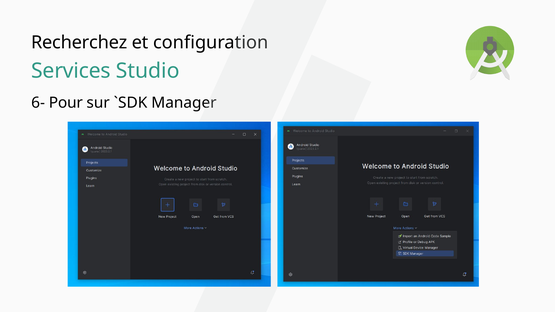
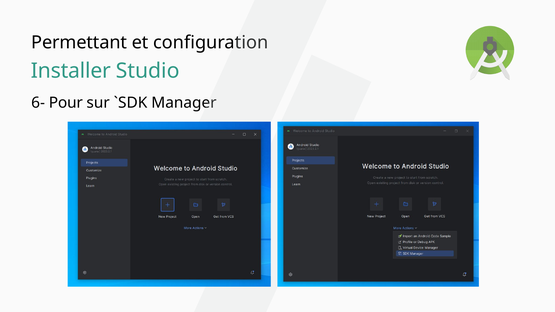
Recherchez: Recherchez -> Permettant (79, 43)
Services: Services -> Installer (71, 71)
